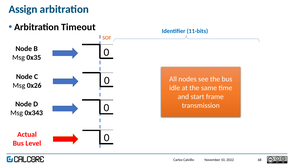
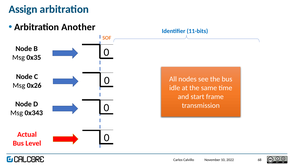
Timeout: Timeout -> Another (78, 27)
